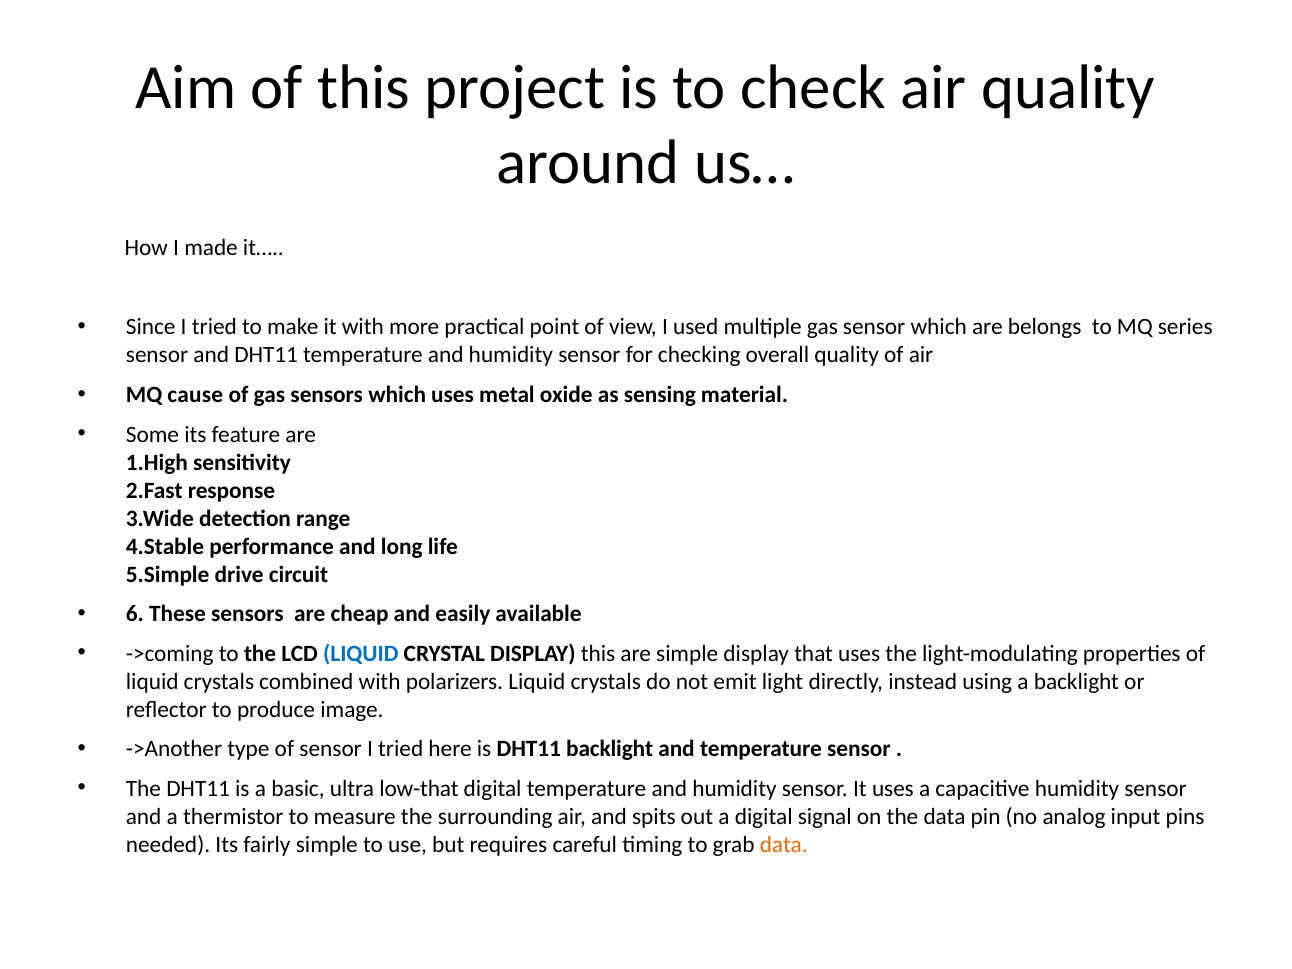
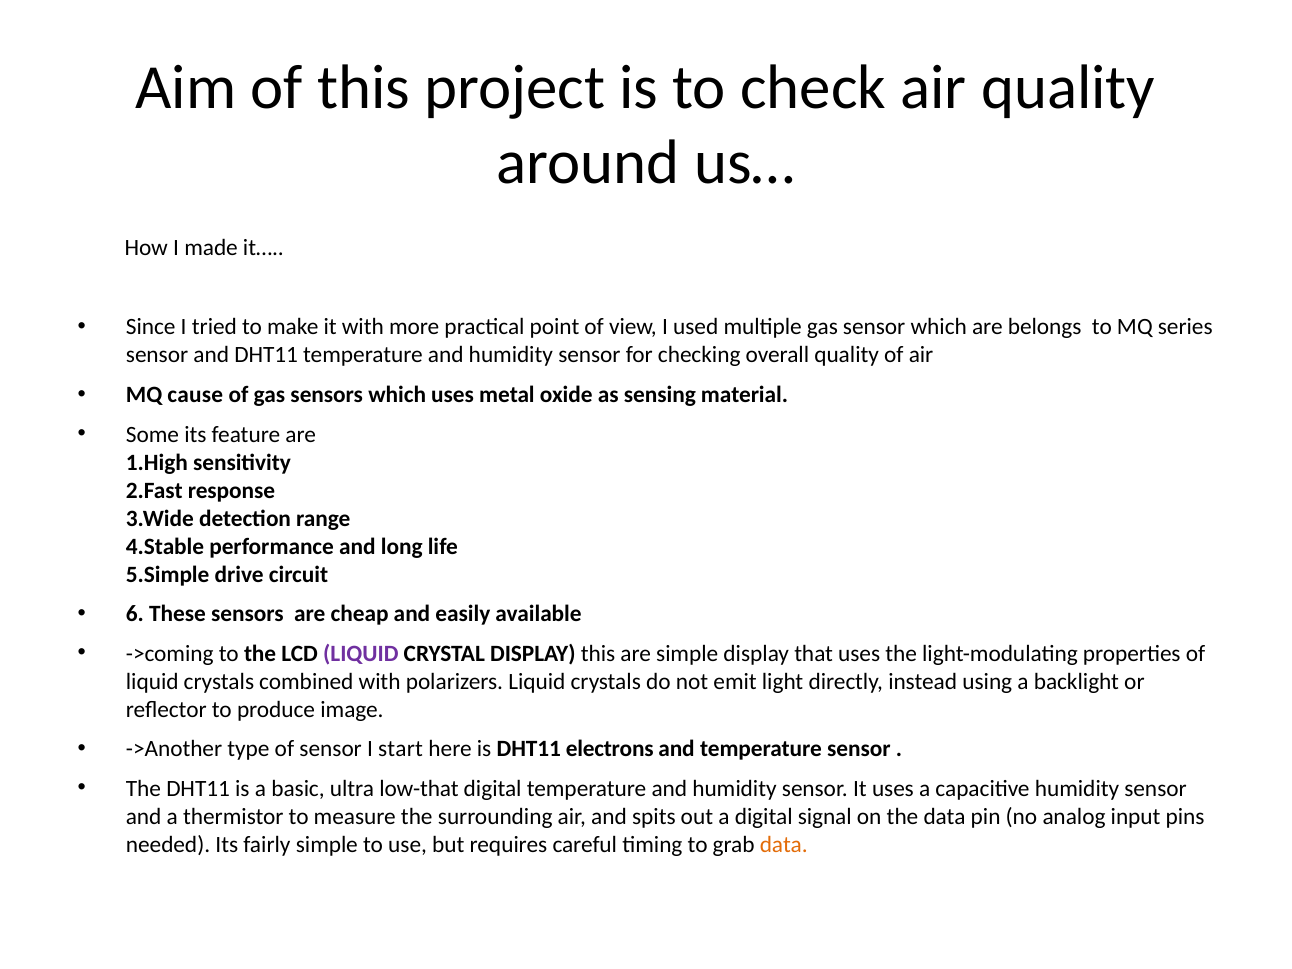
LIQUID colour: blue -> purple (361, 654)
sensor I tried: tried -> start (401, 749)
DHT11 backlight: backlight -> electrons (610, 749)
